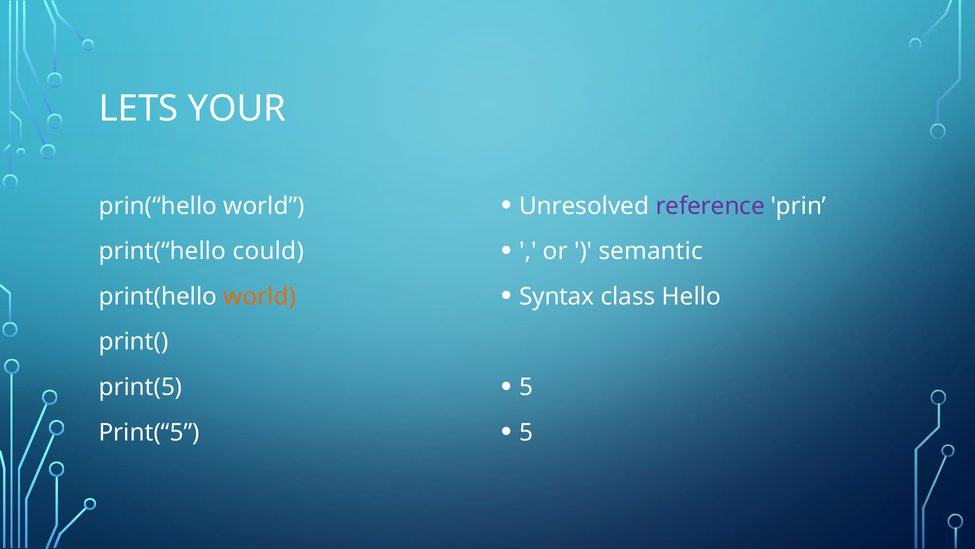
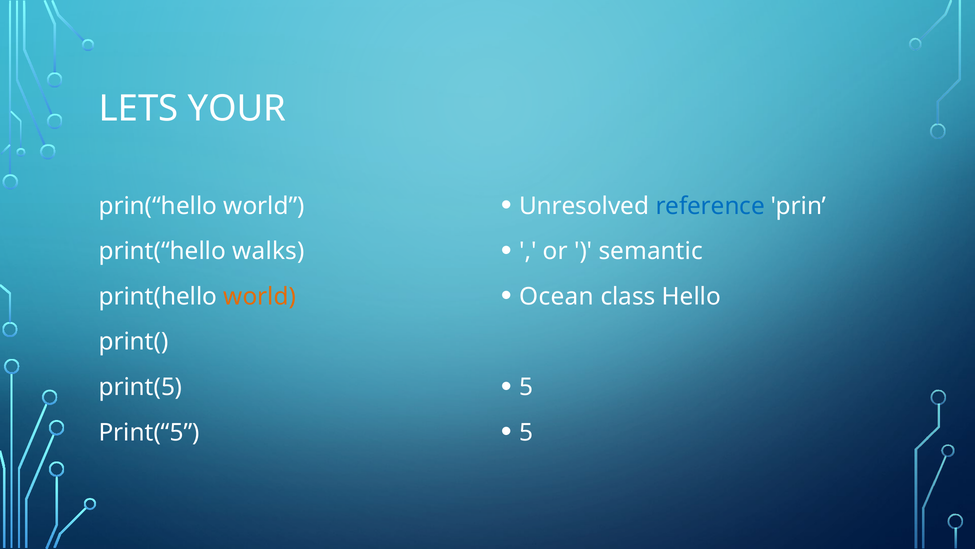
reference colour: purple -> blue (710, 206)
could: could -> walks (268, 251)
Syntax: Syntax -> Ocean (557, 296)
